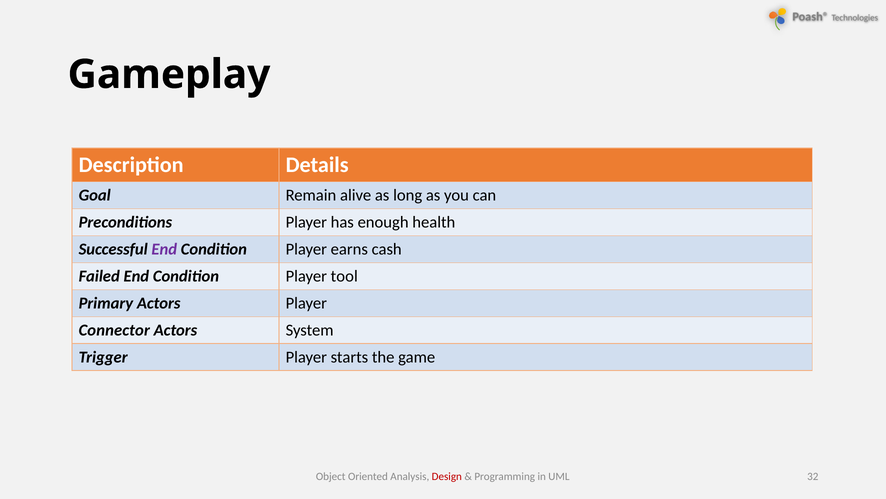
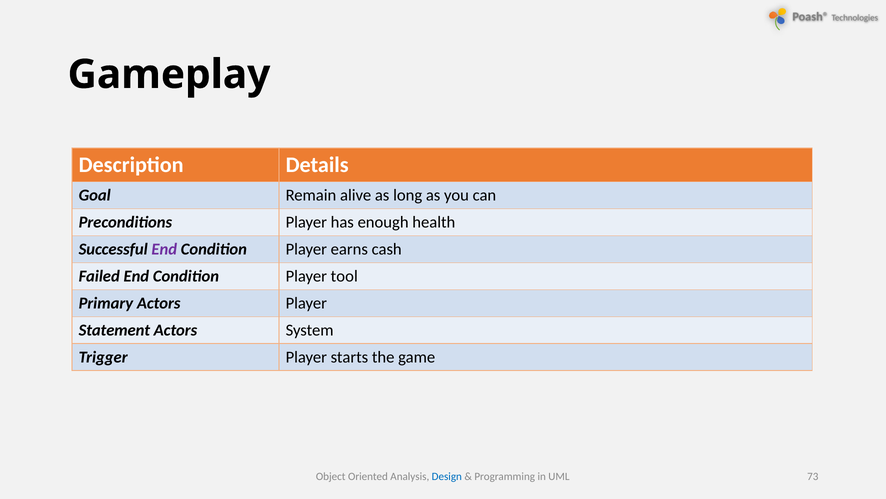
Connector: Connector -> Statement (114, 330)
Design colour: red -> blue (447, 476)
32: 32 -> 73 (813, 476)
